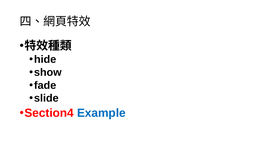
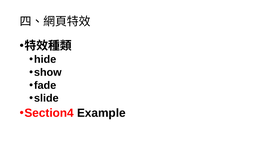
Example colour: blue -> black (101, 113)
